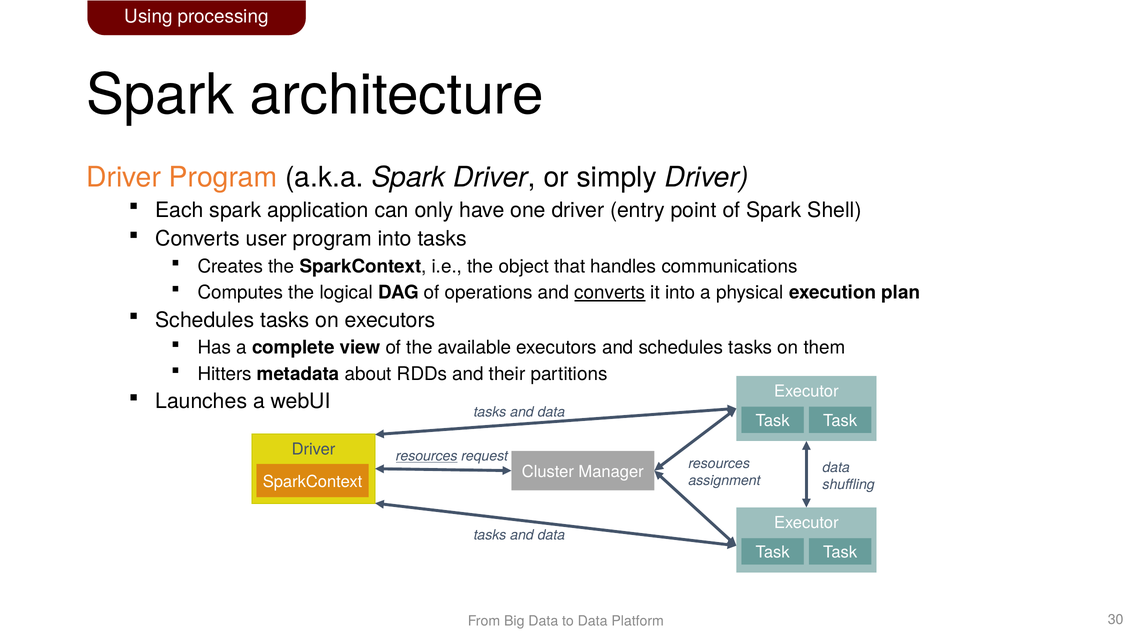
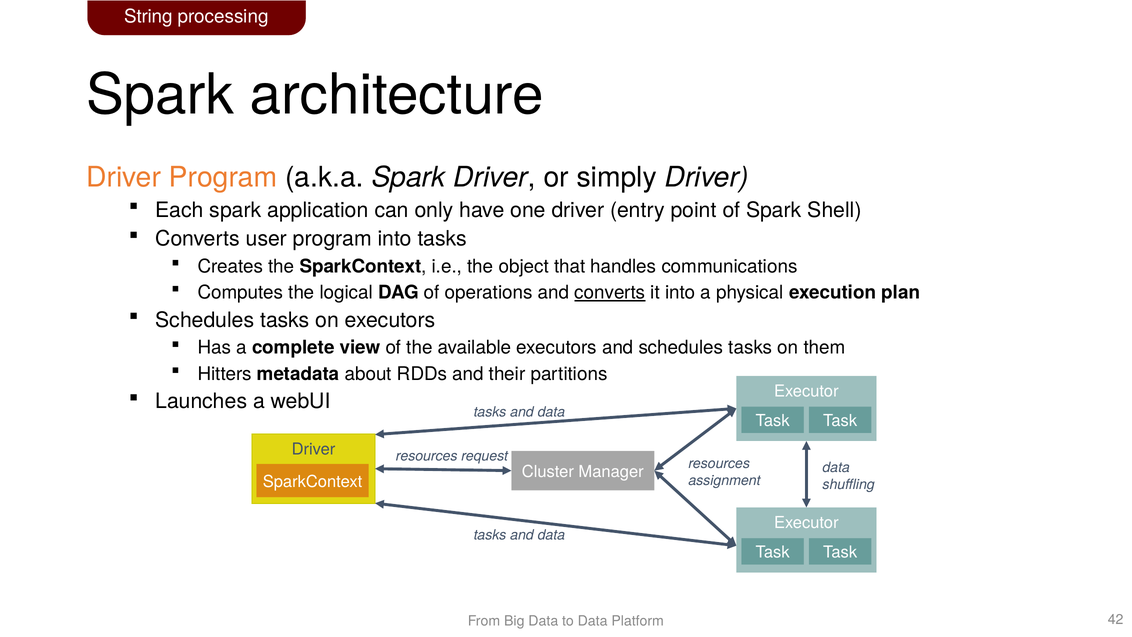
Using: Using -> String (149, 17)
resources underline: present -> none (427, 456)
30: 30 -> 42 (1116, 619)
